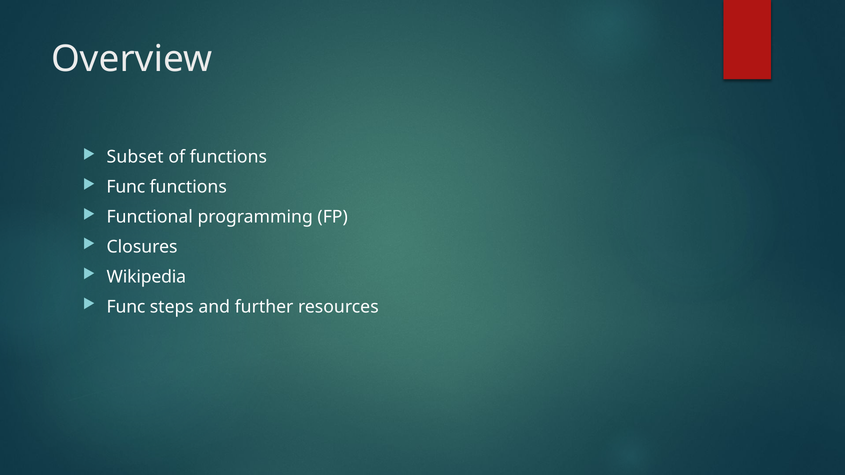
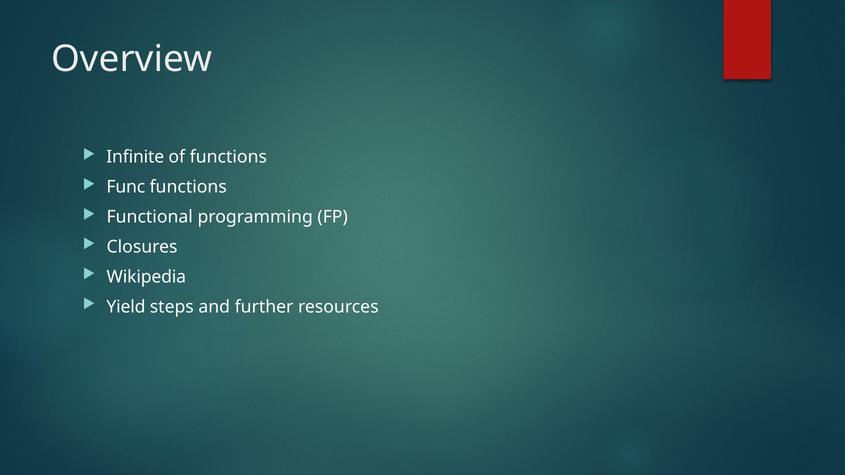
Subset: Subset -> Infinite (135, 157)
Func: Func -> Yield (126, 307)
